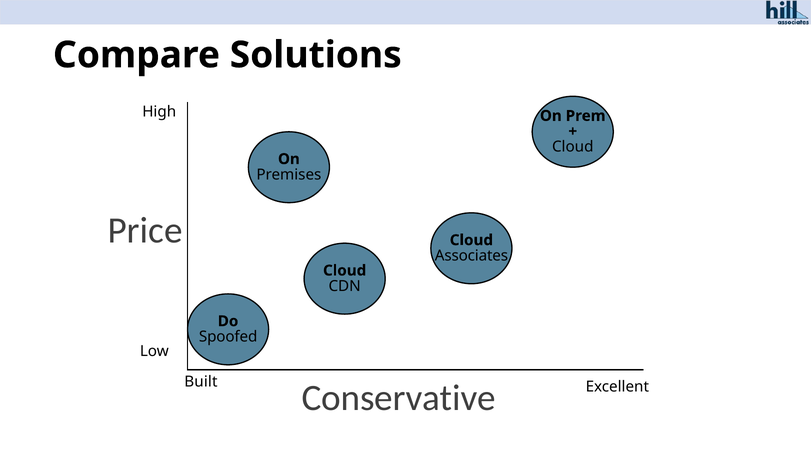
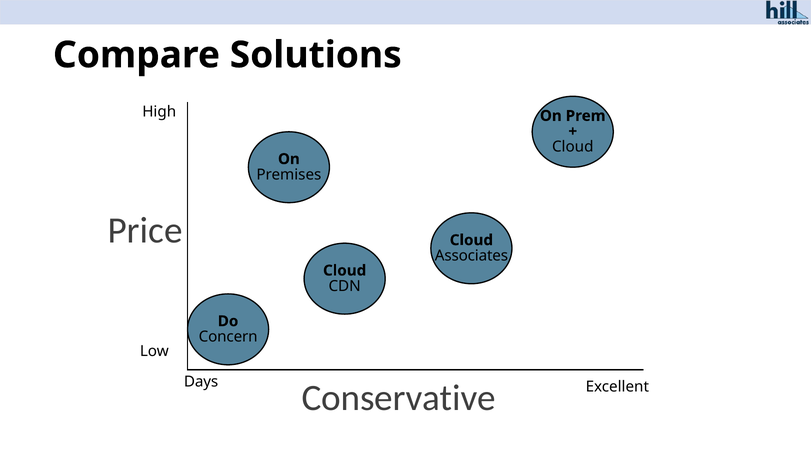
Spoofed: Spoofed -> Concern (228, 337)
Built: Built -> Days (201, 382)
